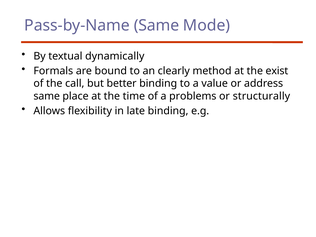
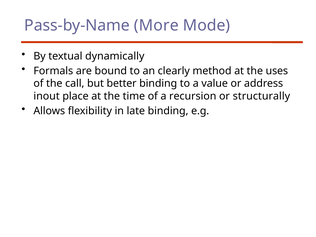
Pass-by-Name Same: Same -> More (156, 25)
exist: exist -> uses (277, 71)
same: same -> inout (47, 96)
problems: problems -> recursion (193, 96)
